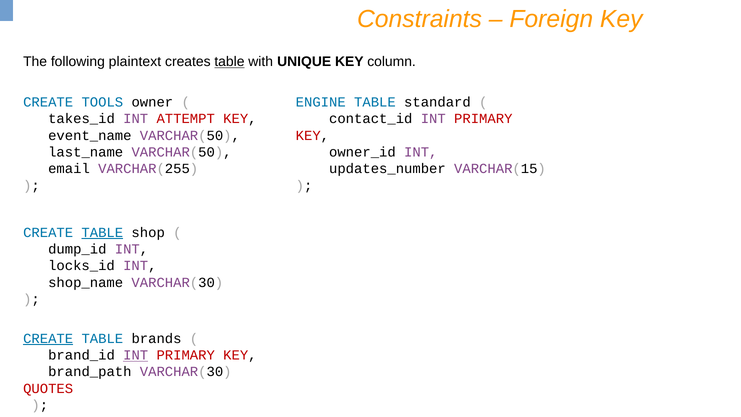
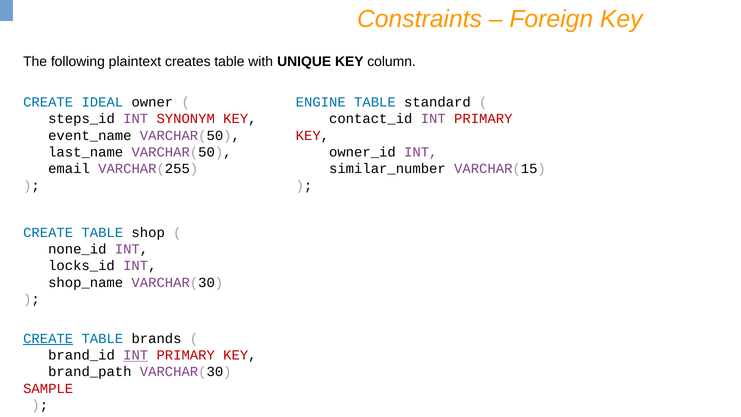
table underline: present -> none (229, 62)
TOOLS: TOOLS -> IDEAL (102, 102)
takes_id: takes_id -> steps_id (82, 119)
ATTEMPT: ATTEMPT -> SYNONYM (186, 119)
updates_number: updates_number -> similar_number (387, 169)
TABLE underline: present -> none (102, 232)
dump_id: dump_id -> none_id (77, 249)
QUOTES: QUOTES -> SAMPLE (48, 388)
